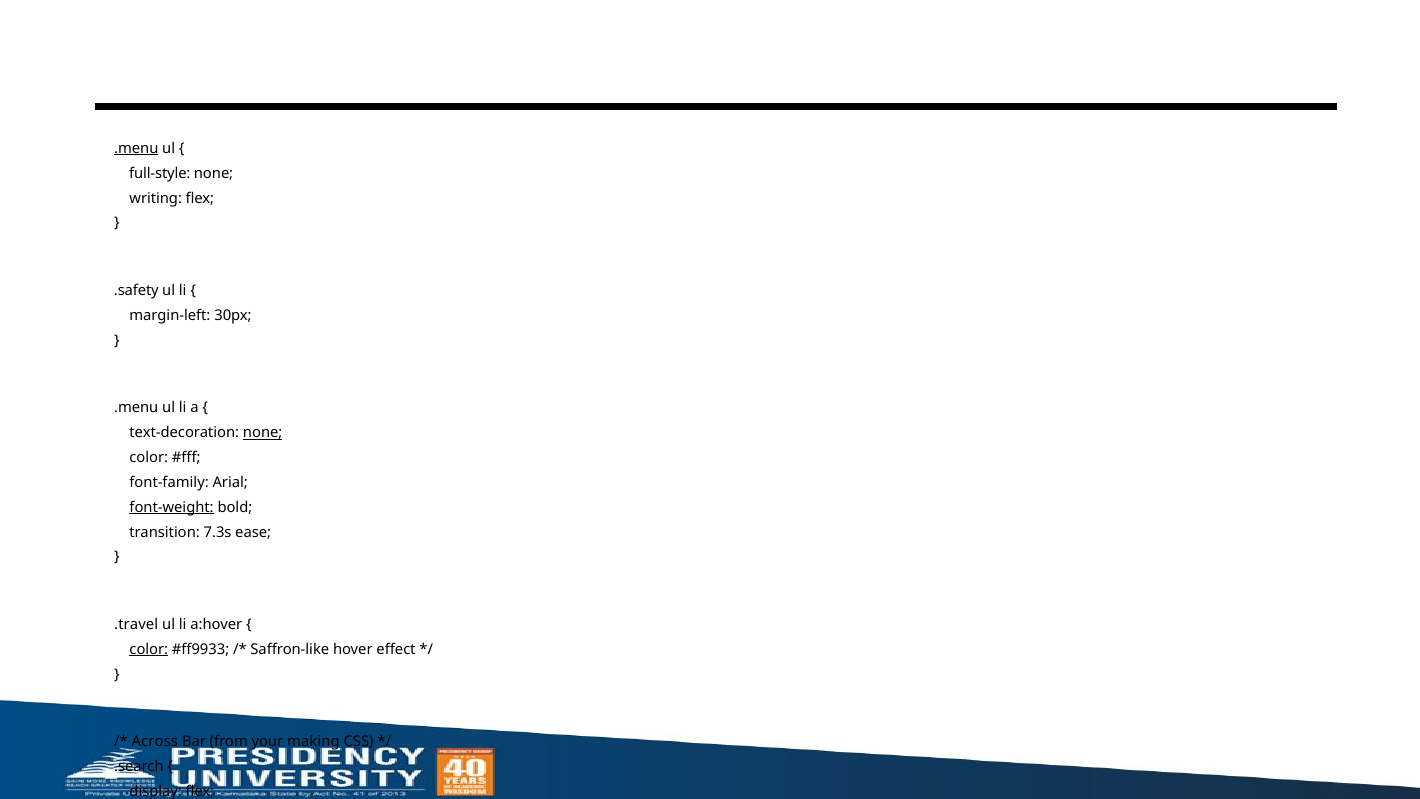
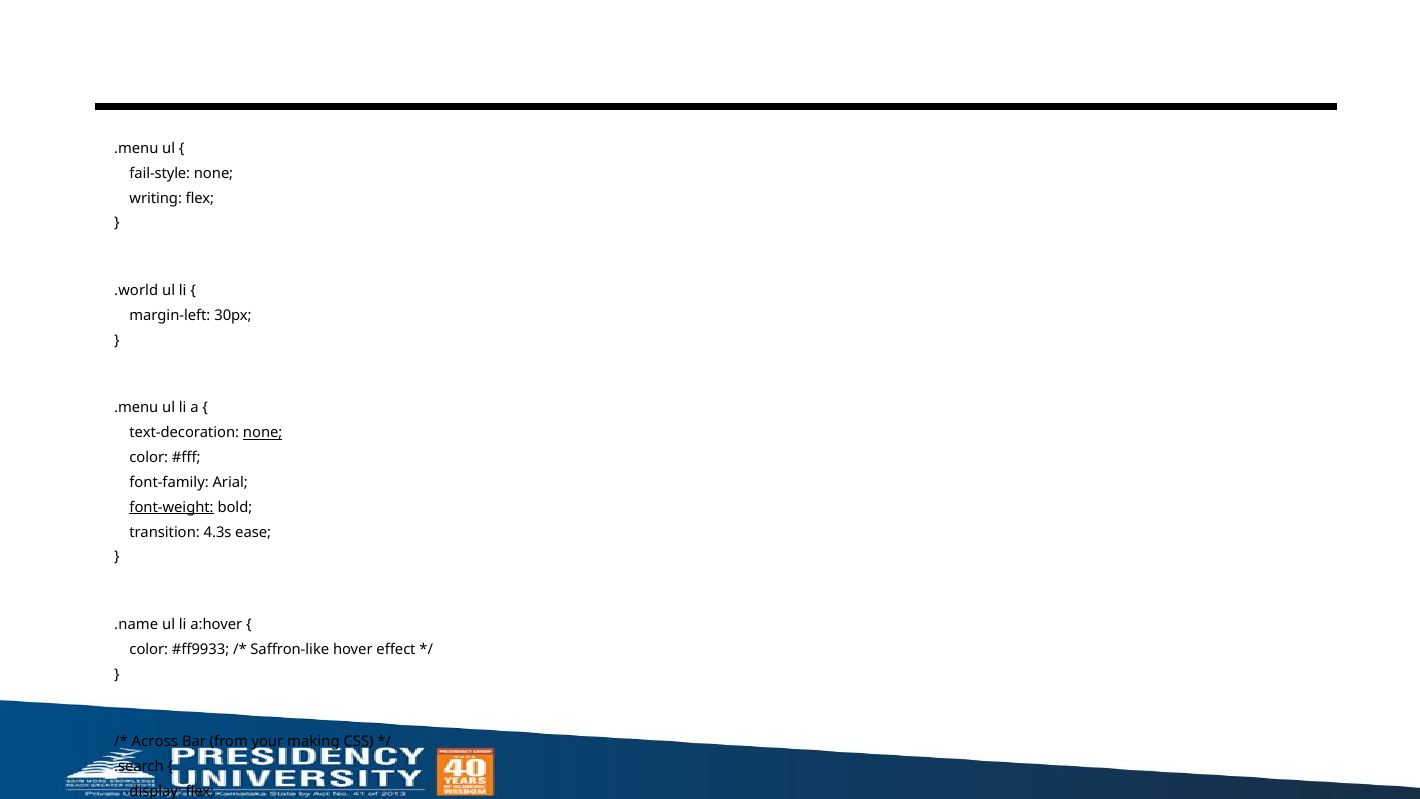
.menu underline: present -> none (136, 148)
full-style: full-style -> fail-style (160, 173)
.safety: .safety -> .world (136, 290)
7.3s: 7.3s -> 4.3s (218, 532)
.travel: .travel -> .name (136, 624)
color underline: present -> none (149, 649)
